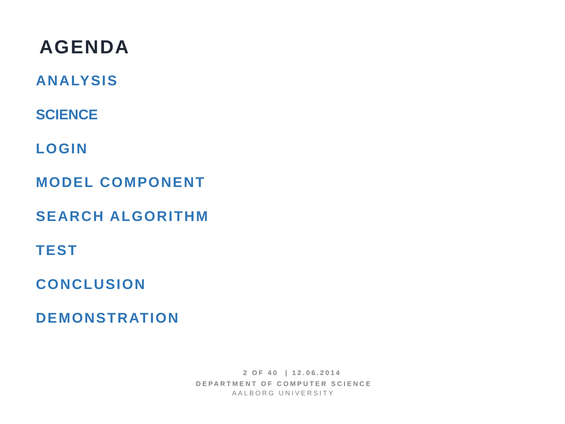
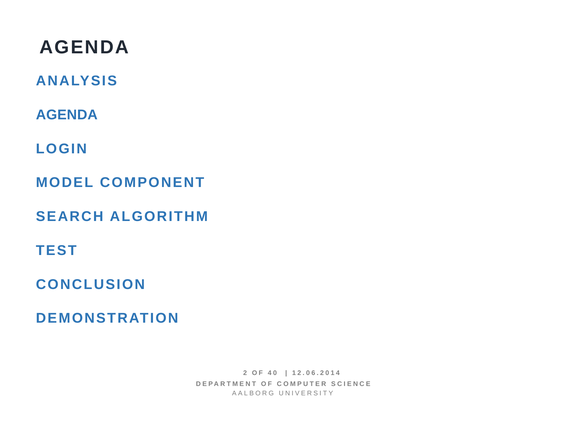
SCIENCE: SCIENCE -> AGENDA (67, 115)
